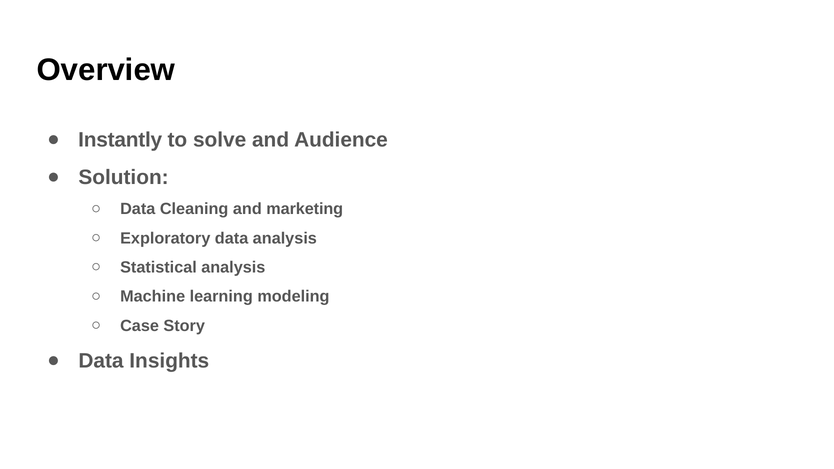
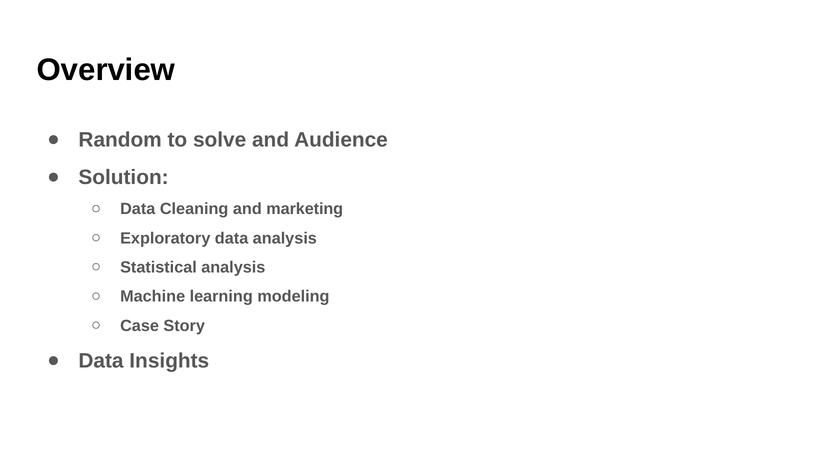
Instantly: Instantly -> Random (120, 140)
